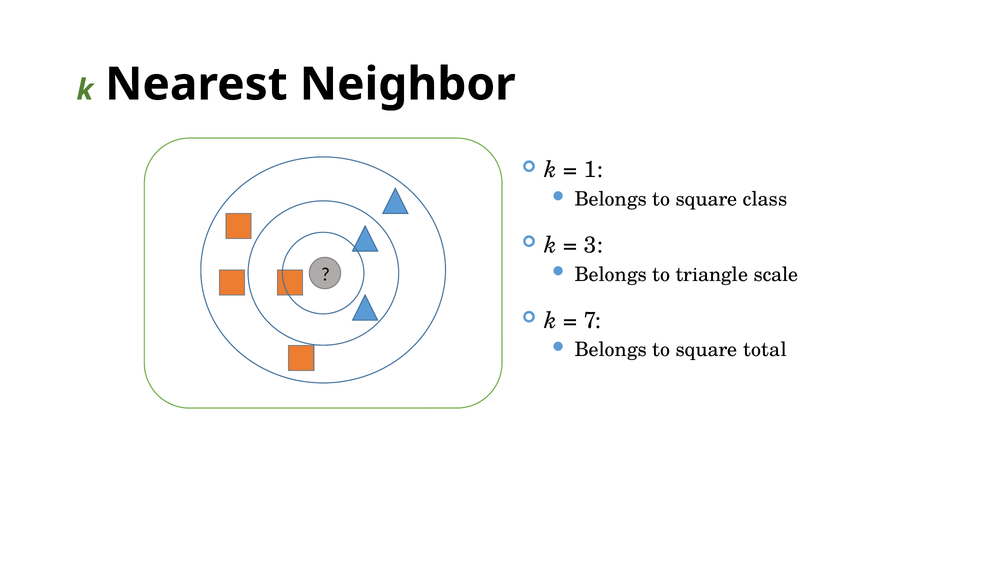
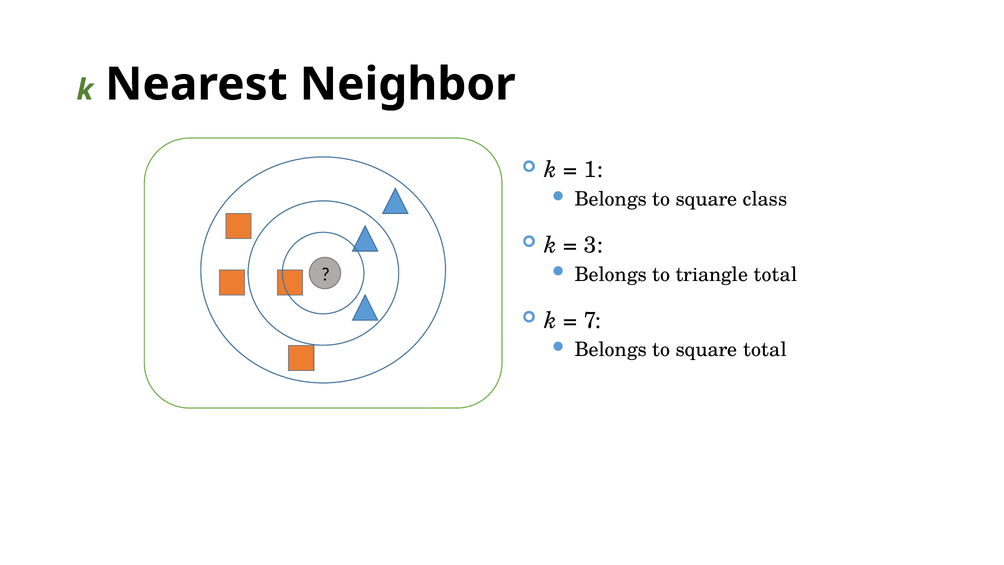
triangle scale: scale -> total (776, 274)
